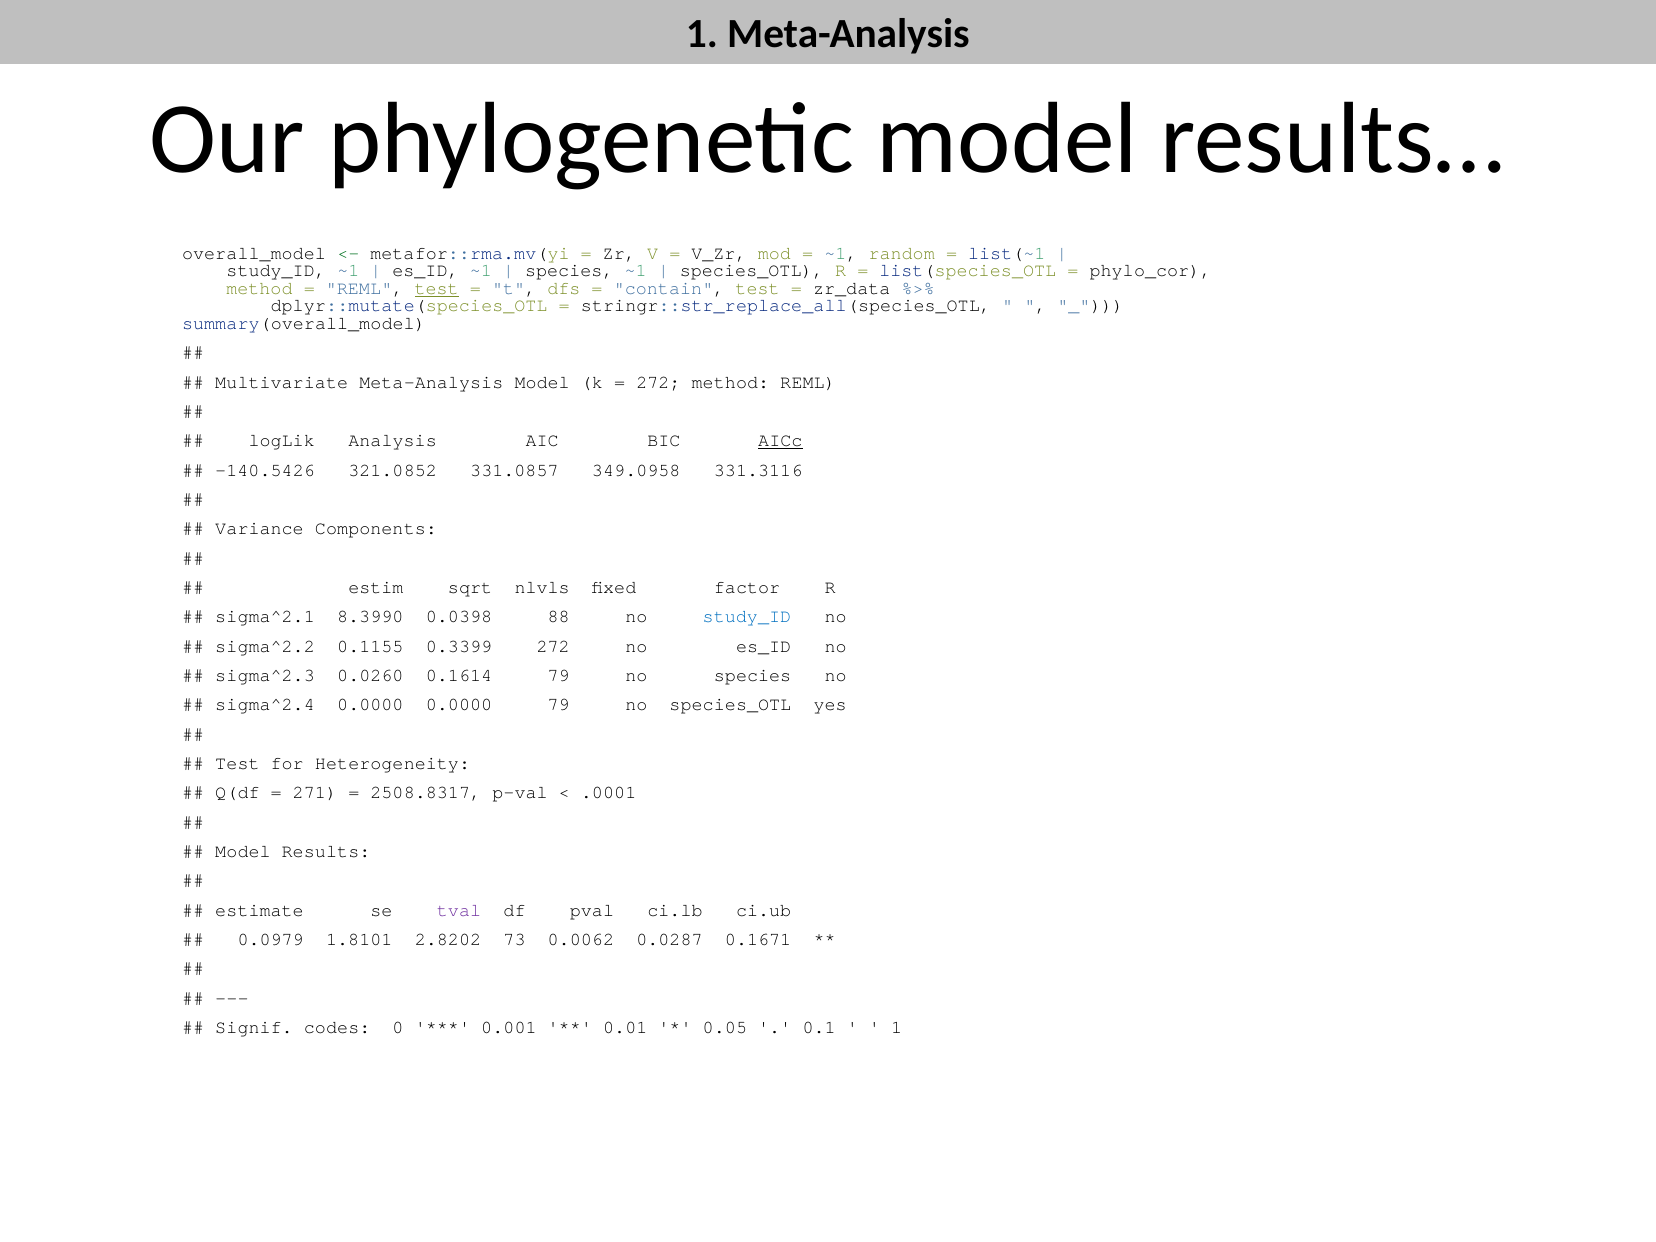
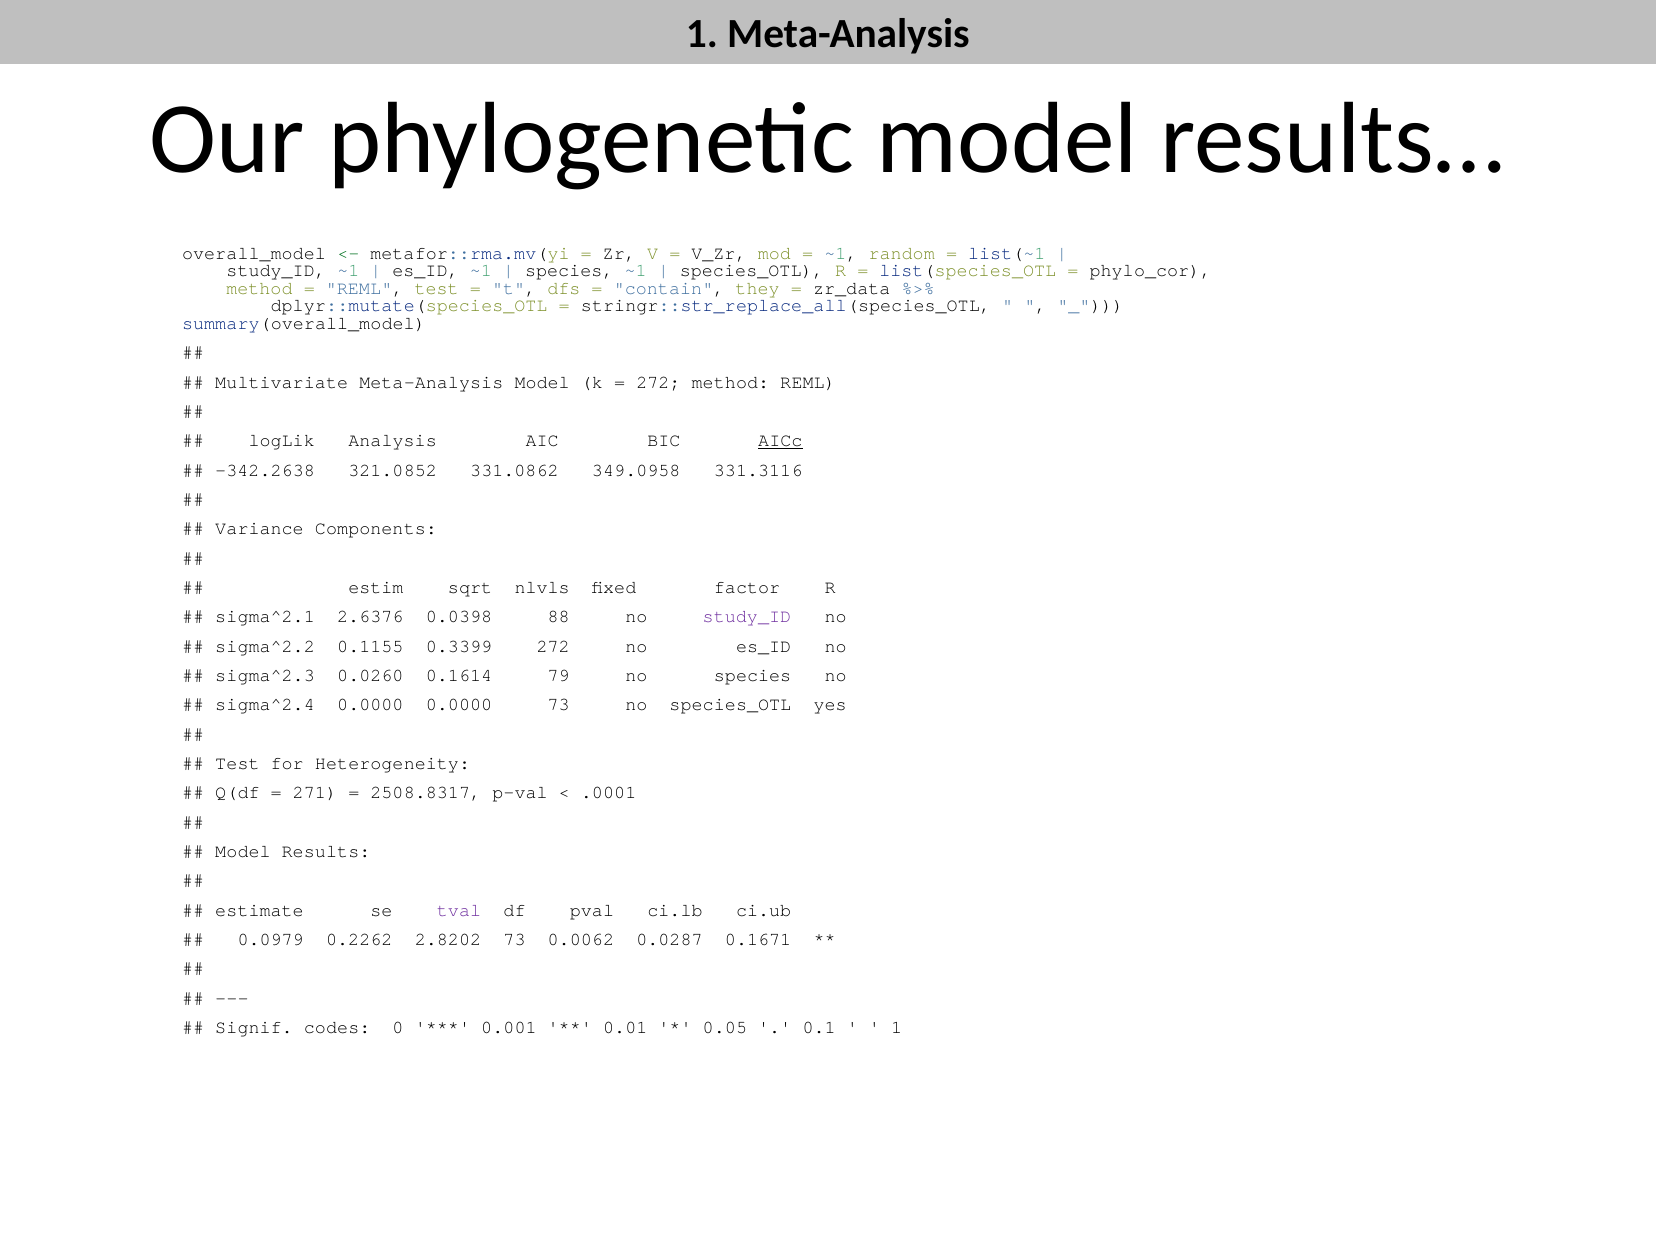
test underline: present -> none (437, 288)
contain test: test -> they (758, 288)
-140.5426: -140.5426 -> -342.2638 (265, 470)
331.0857: 331.0857 -> 331.0862 (514, 470)
8.3990: 8.3990 -> 2.6376 (370, 617)
study_ID colour: blue -> purple (747, 617)
0.0000 79: 79 -> 73 (559, 705)
1.8101: 1.8101 -> 0.2262 (359, 940)
